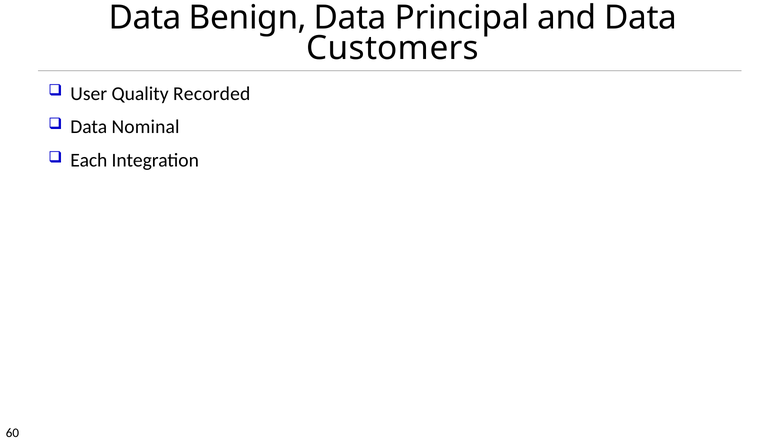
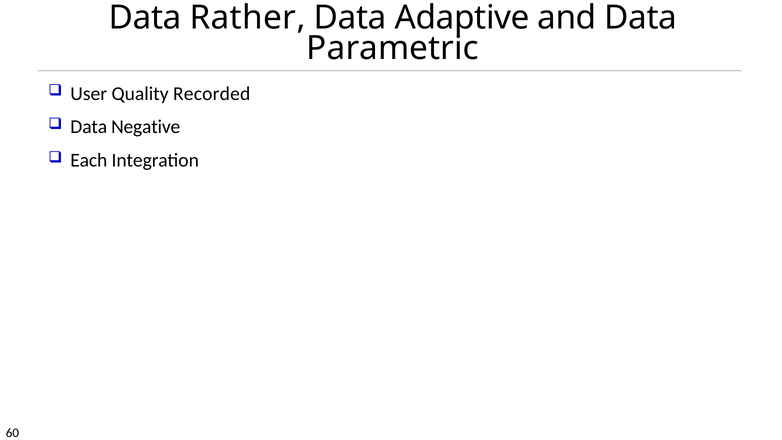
Benign: Benign -> Rather (248, 18)
Principal: Principal -> Adaptive (462, 18)
Customers: Customers -> Parametric (393, 48)
Nominal: Nominal -> Negative (146, 127)
